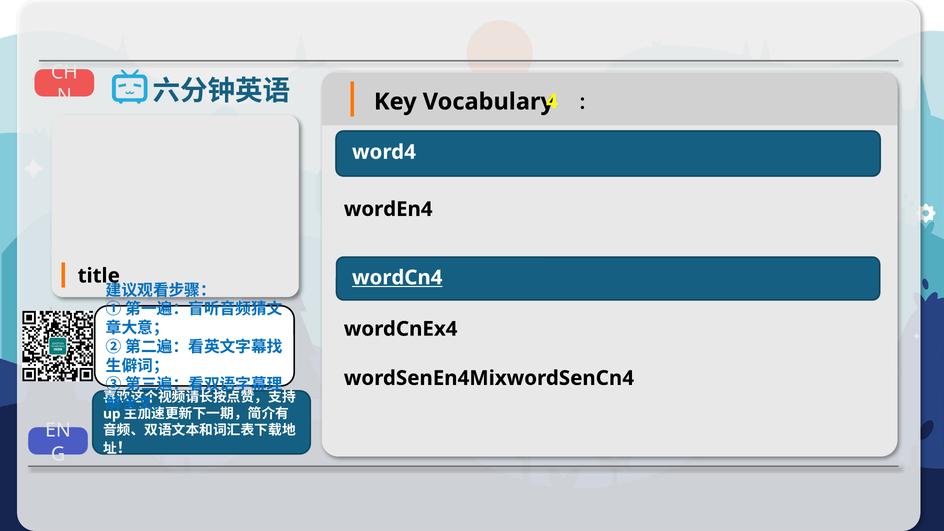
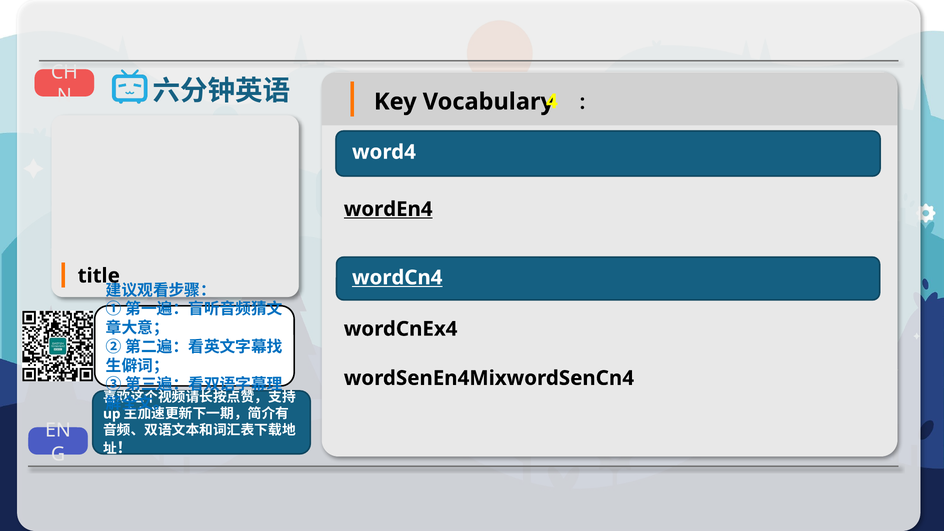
wordEn4 underline: none -> present (388, 209)
